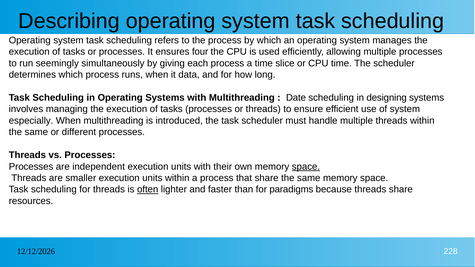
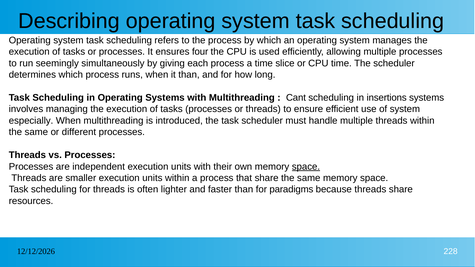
it data: data -> than (189, 75)
Date: Date -> Cant (296, 98)
designing: designing -> insertions (387, 98)
often underline: present -> none (148, 190)
